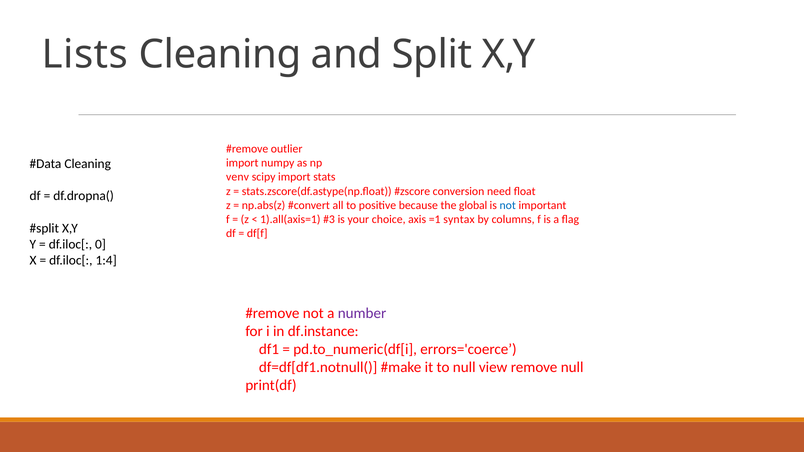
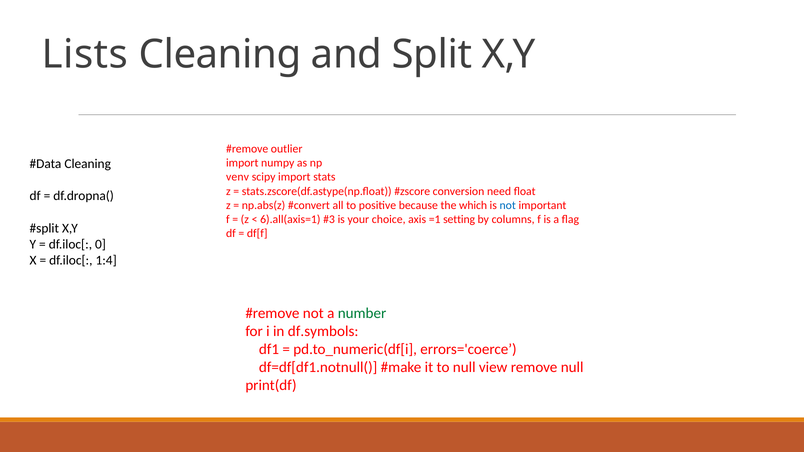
global: global -> which (473, 205)
1).all(axis=1: 1).all(axis=1 -> 6).all(axis=1 (290, 219)
syntax: syntax -> setting (459, 219)
number colour: purple -> green (362, 313)
df.instance: df.instance -> df.symbols (323, 331)
